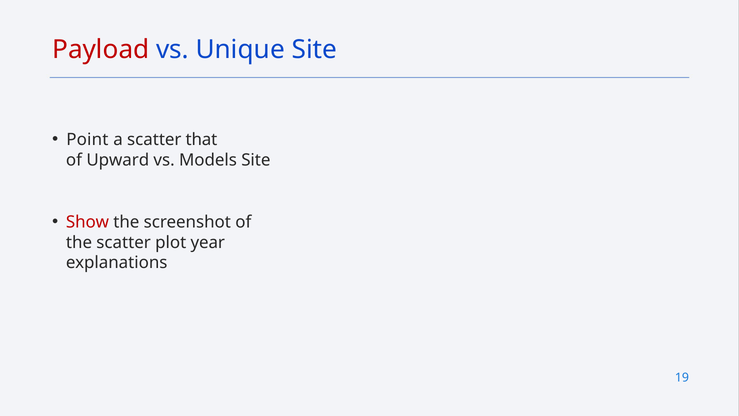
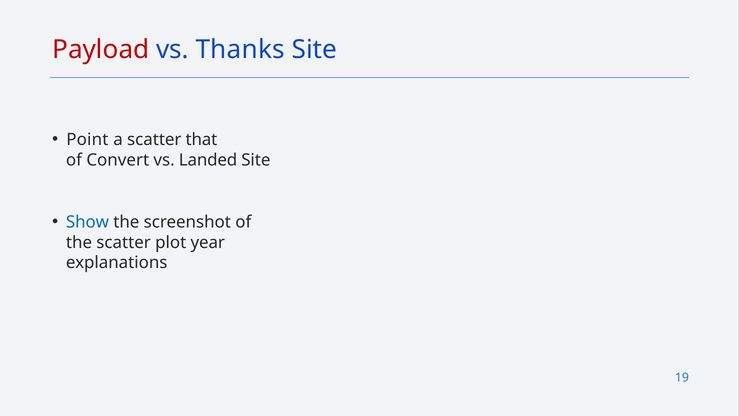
Unique: Unique -> Thanks (240, 49)
Upward: Upward -> Convert (118, 160)
Models: Models -> Landed (208, 160)
Show colour: red -> blue (87, 222)
